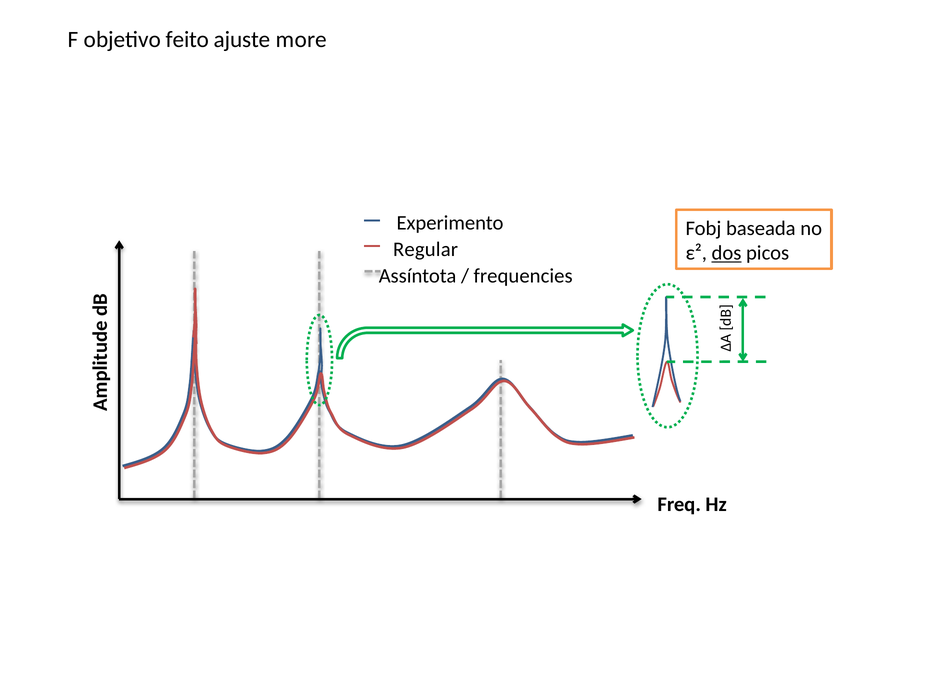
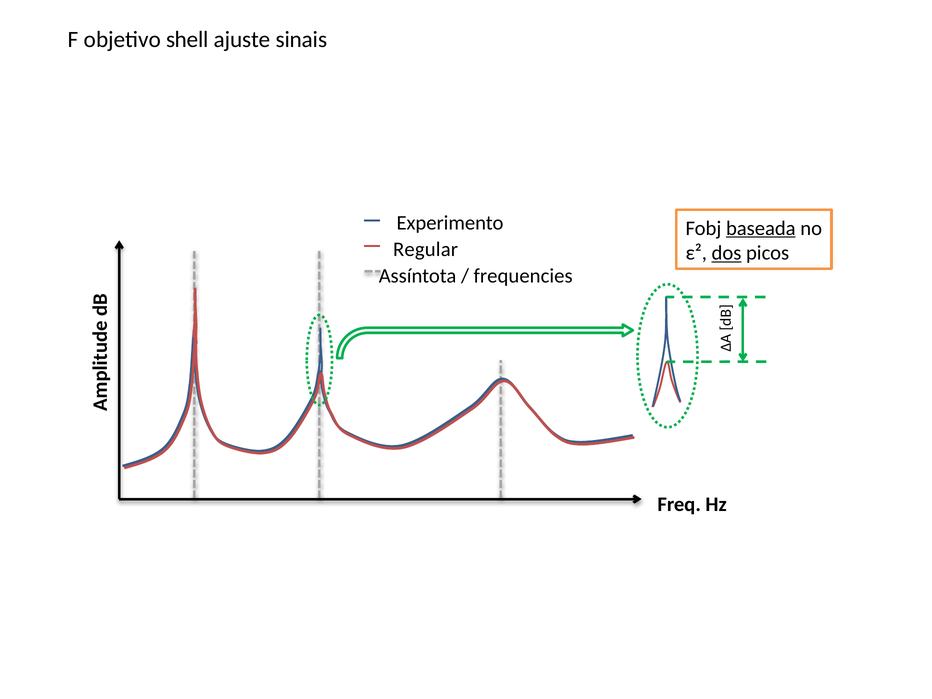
feito: feito -> shell (187, 40)
more: more -> sinais (301, 40)
baseada underline: none -> present (761, 228)
